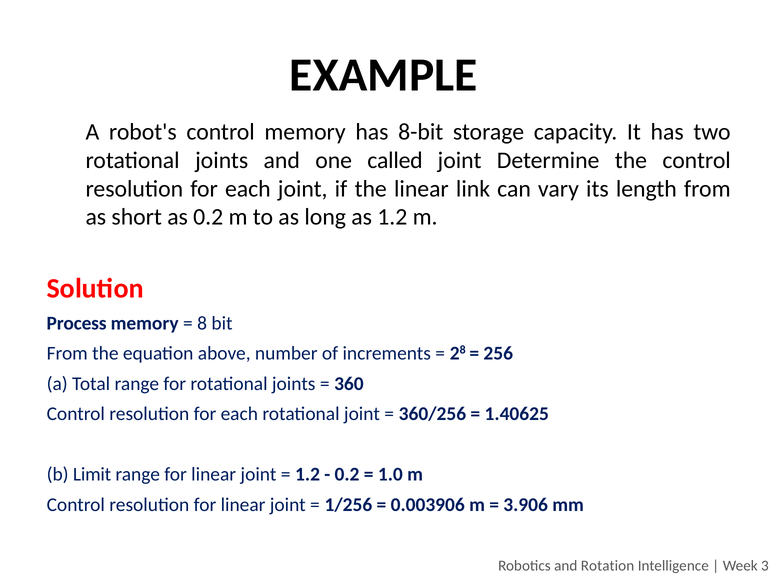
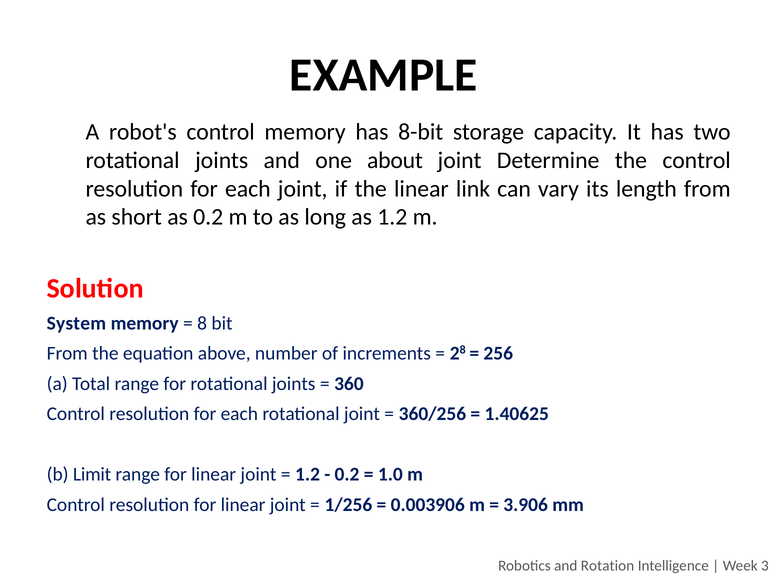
called: called -> about (395, 160)
Process: Process -> System (76, 324)
